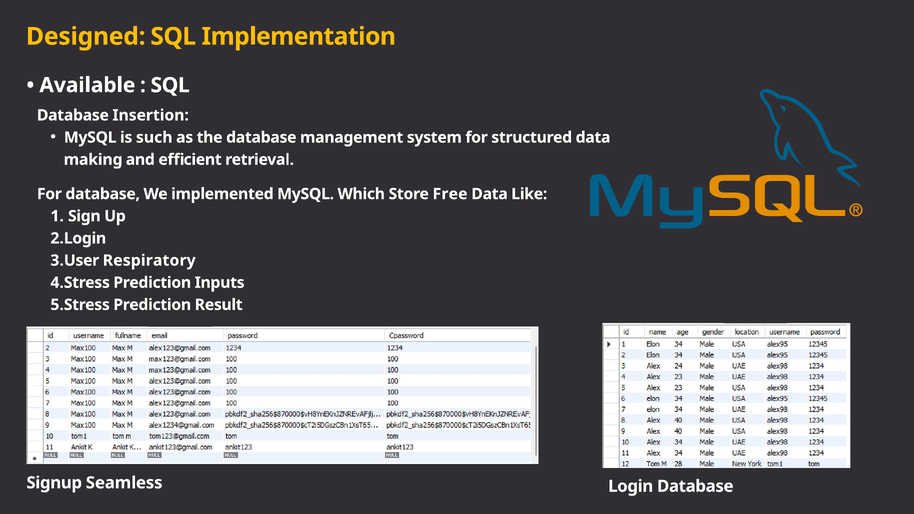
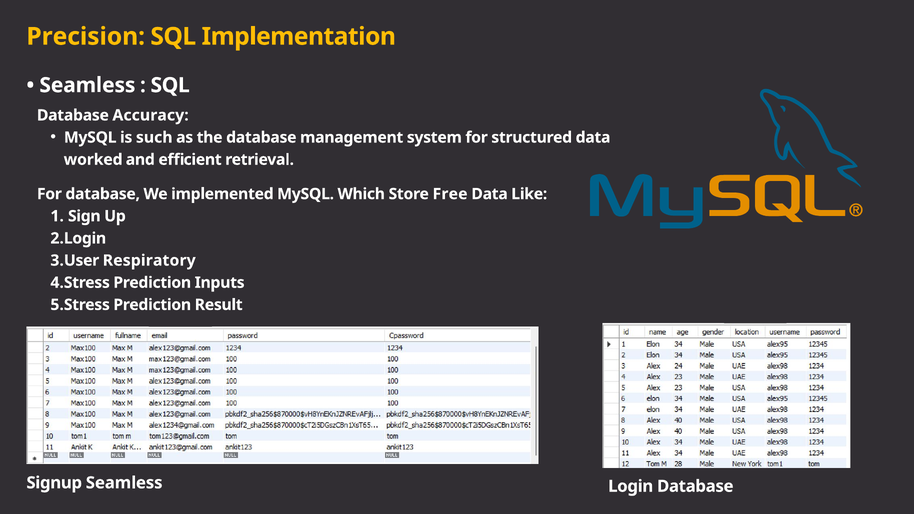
Designed: Designed -> Precision (86, 37)
Available: Available -> Seamless (87, 85)
Insertion: Insertion -> Accuracy (151, 115)
making: making -> worked (93, 160)
